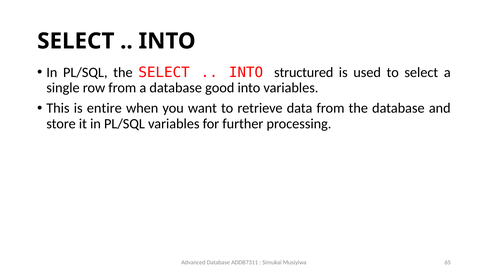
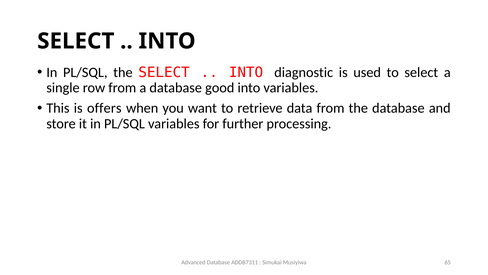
structured: structured -> diagnostic (304, 72)
entire: entire -> offers (104, 108)
